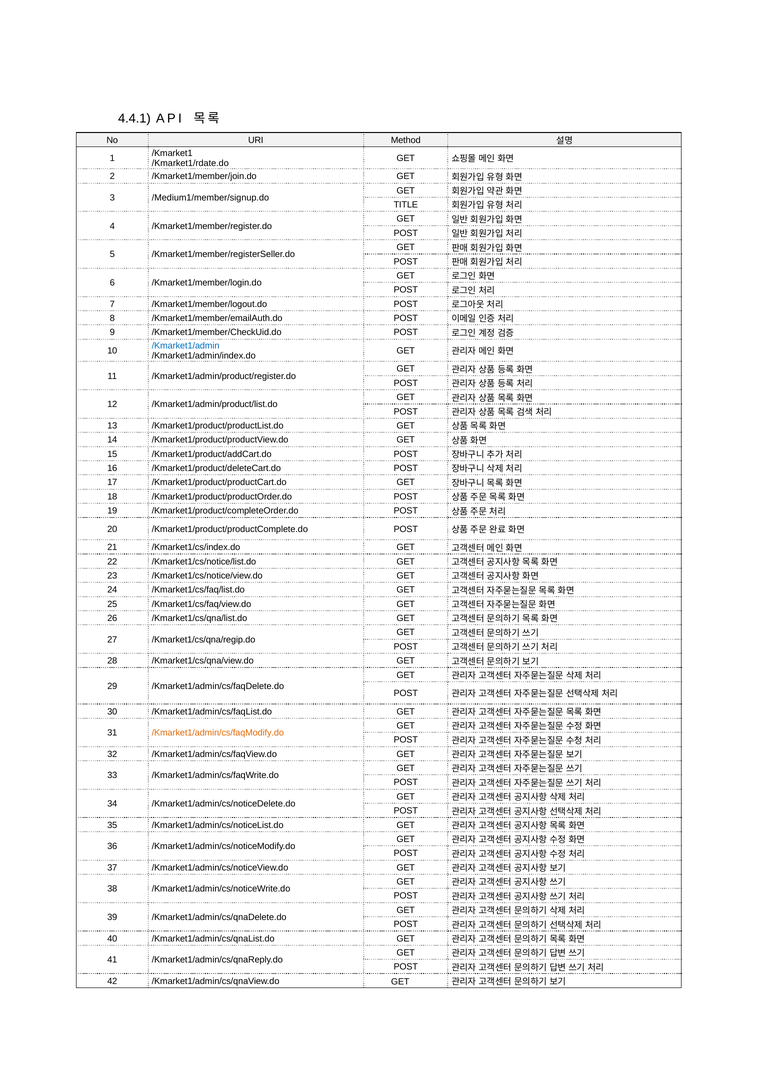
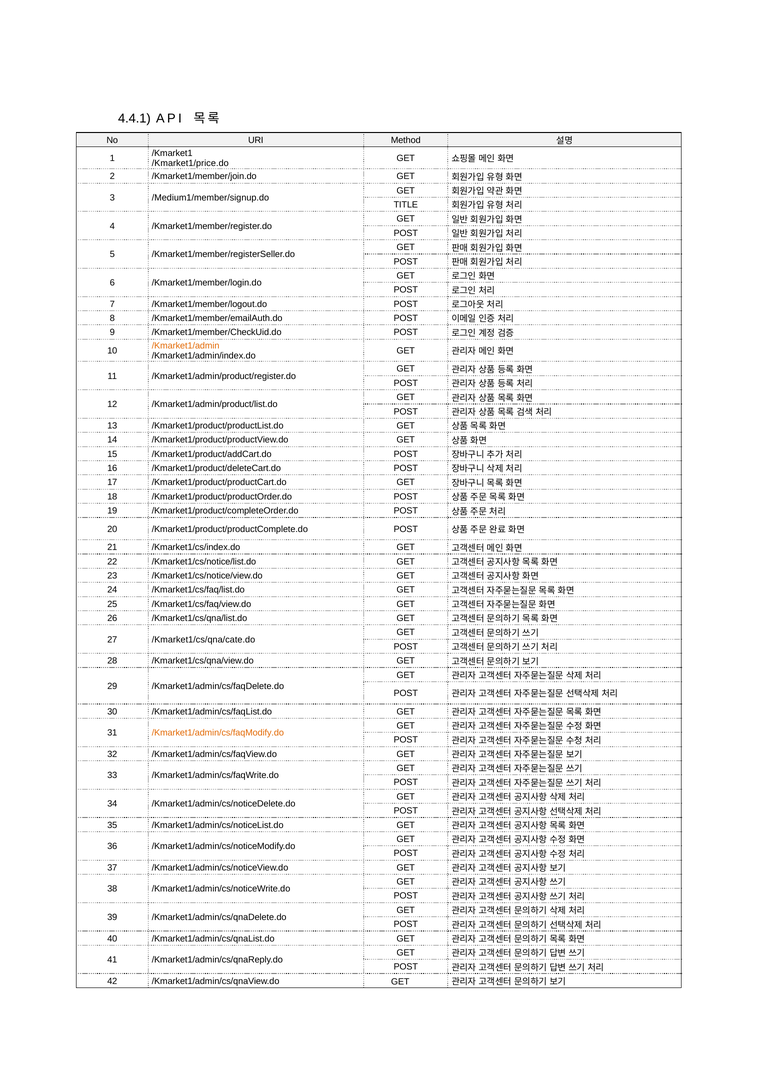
/Kmarket1/rdate.do: /Kmarket1/rdate.do -> /Kmarket1/price.do (190, 163)
/Kmarket1/admin colour: blue -> orange (186, 346)
/Kmarket1/cs/qna/regip.do: /Kmarket1/cs/qna/regip.do -> /Kmarket1/cs/qna/cate.do (203, 639)
